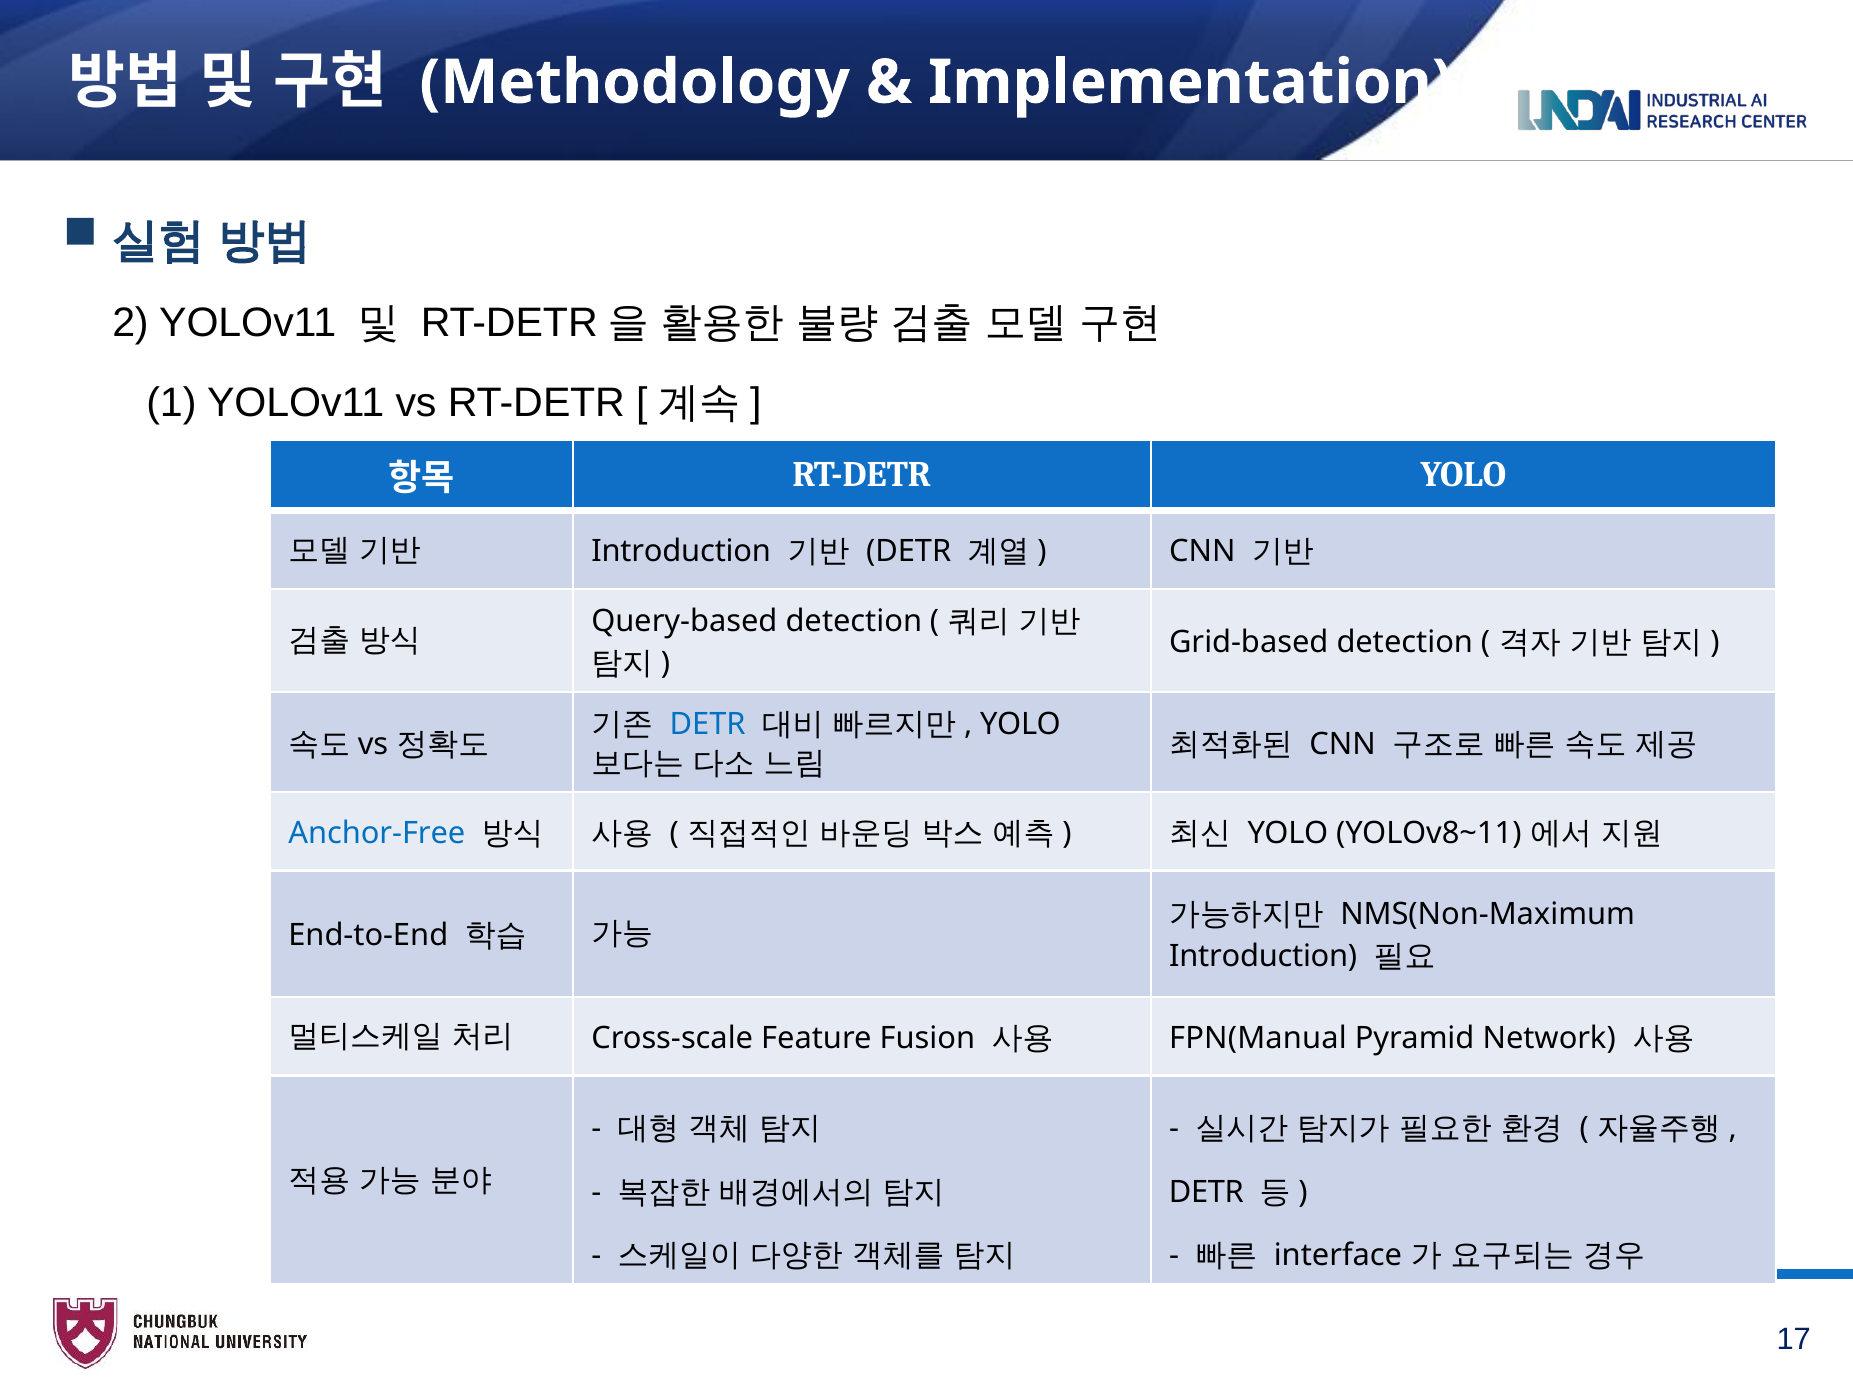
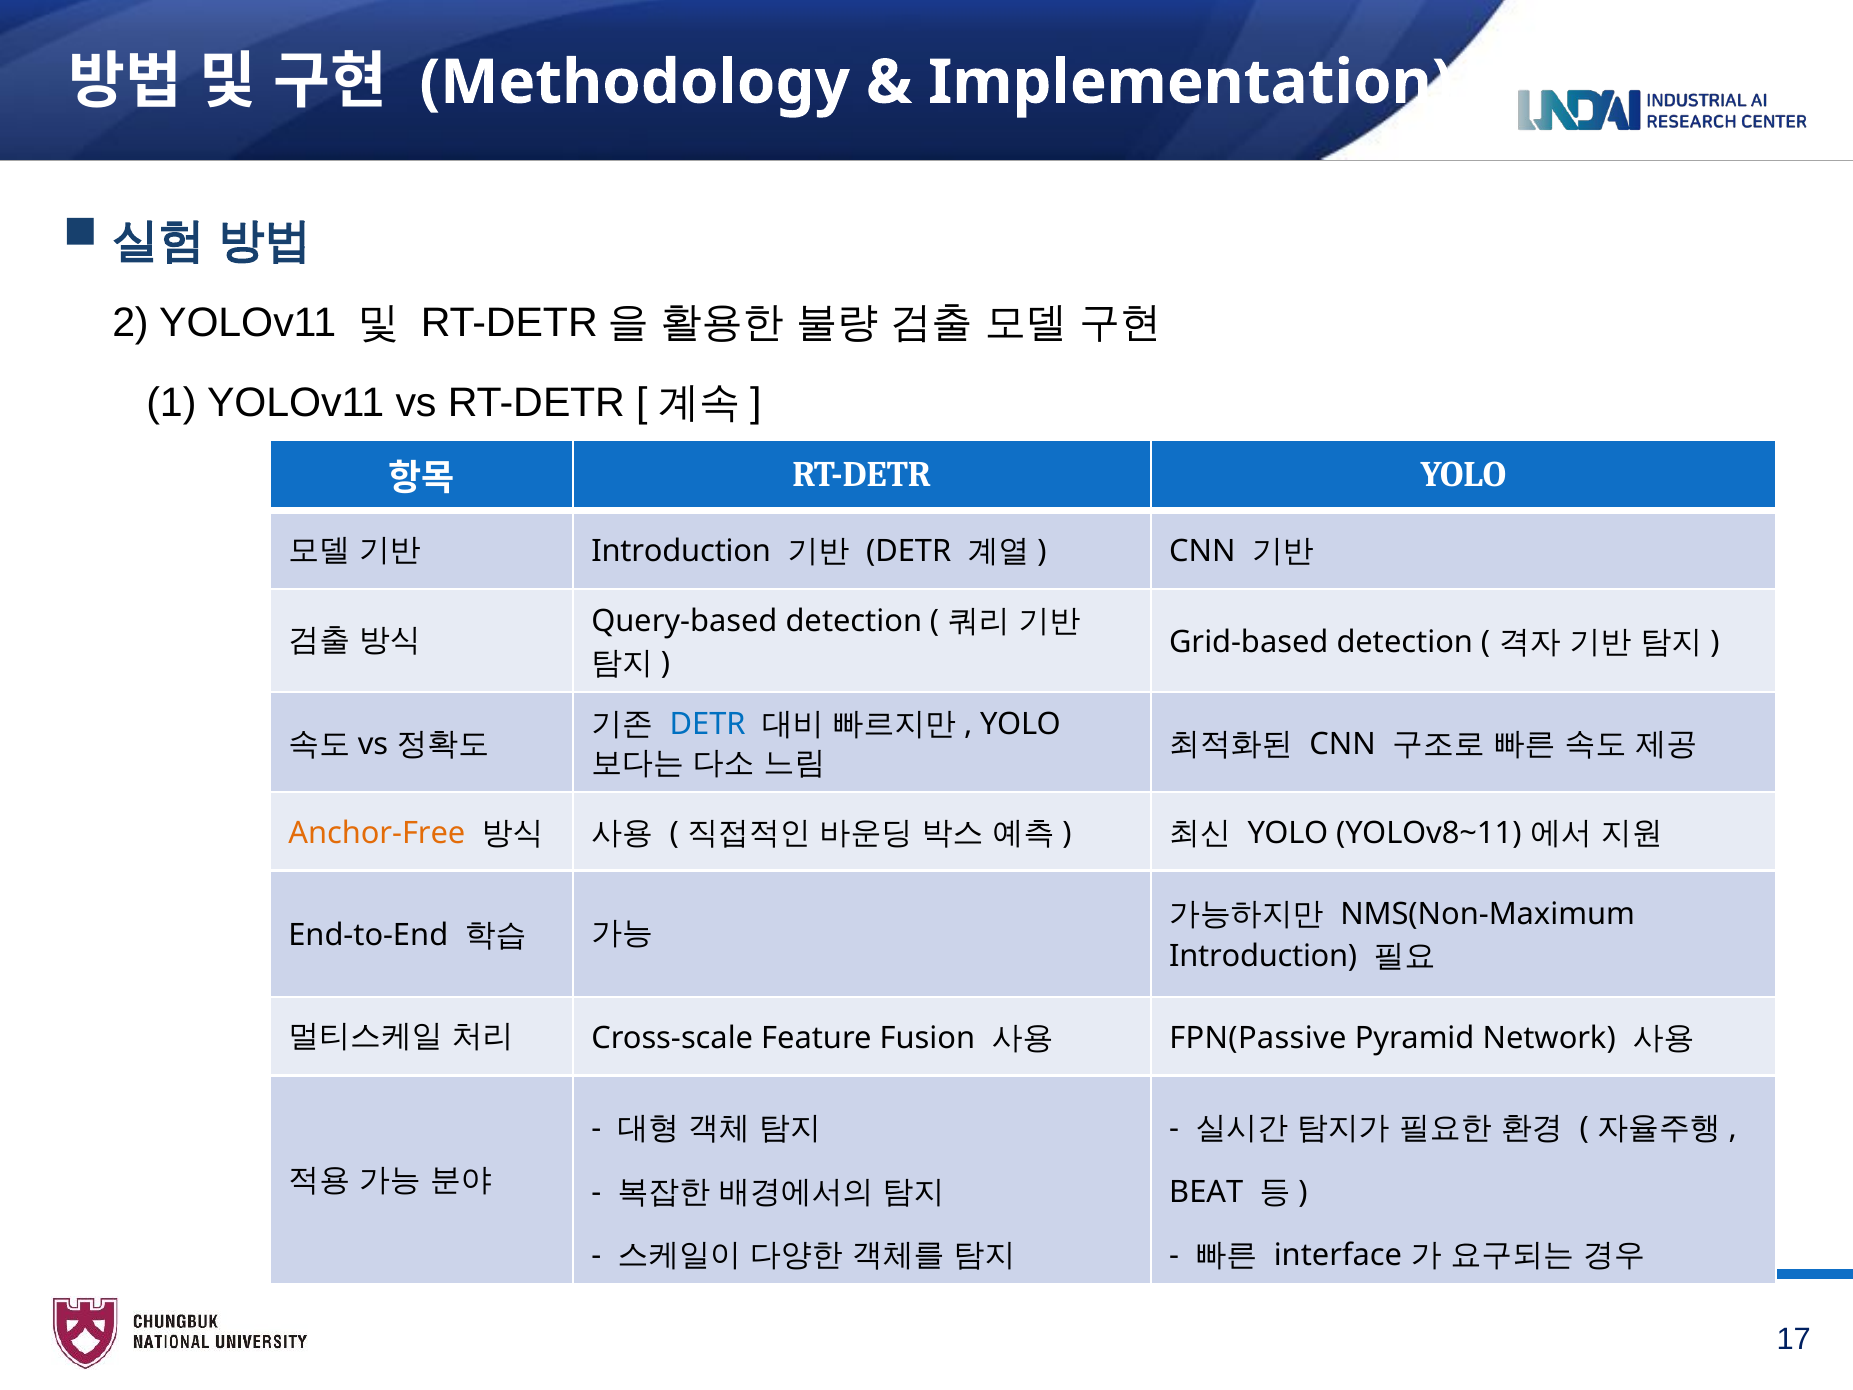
Anchor-Free colour: blue -> orange (377, 833)
FPN(Manual: FPN(Manual -> FPN(Passive (1258, 1038)
DETR: DETR -> BEAT (1206, 1192)
